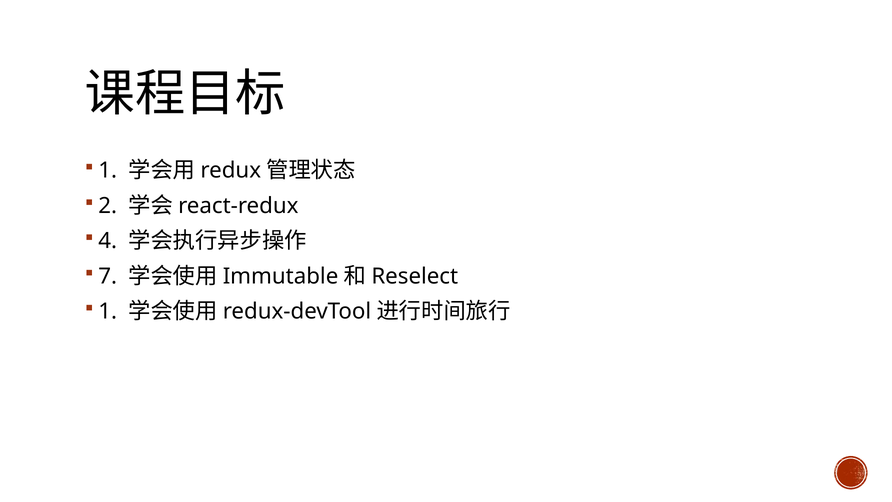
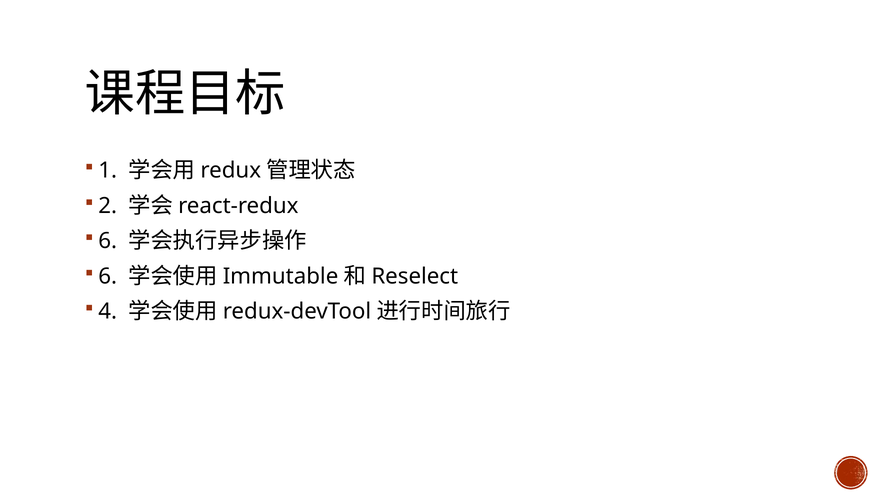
4: 4 -> 6 (108, 241)
7: 7 -> 6 (108, 276)
1: 1 -> 4 (108, 311)
